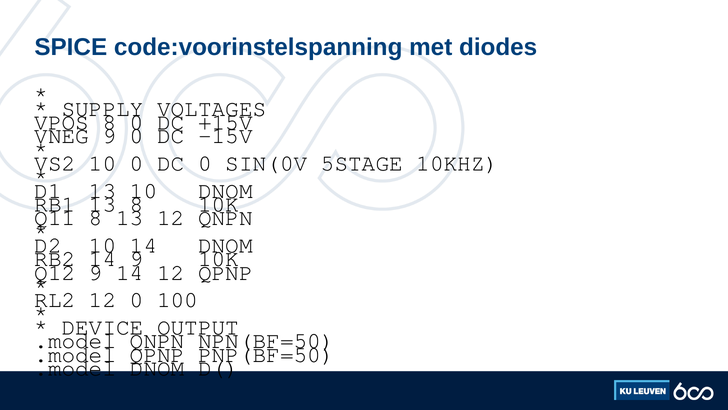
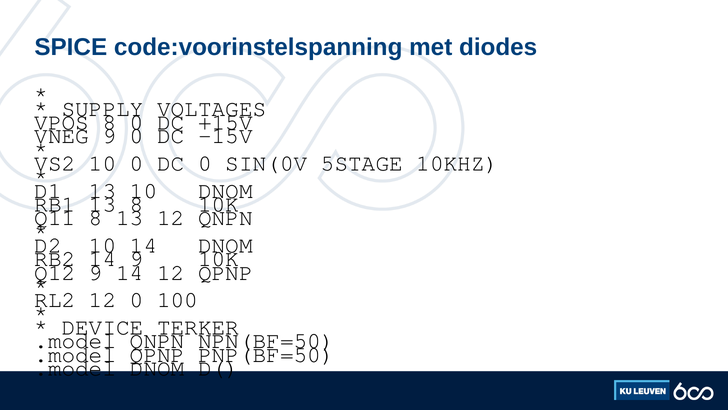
OUTPUT: OUTPUT -> TERKER (198, 327)
